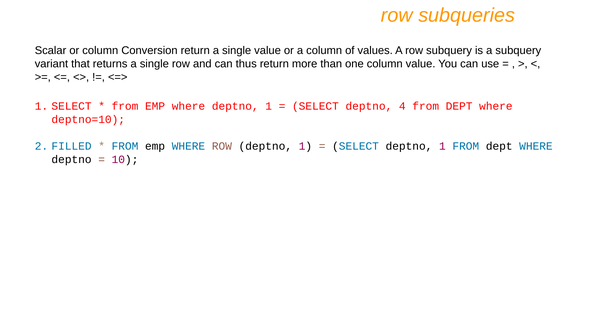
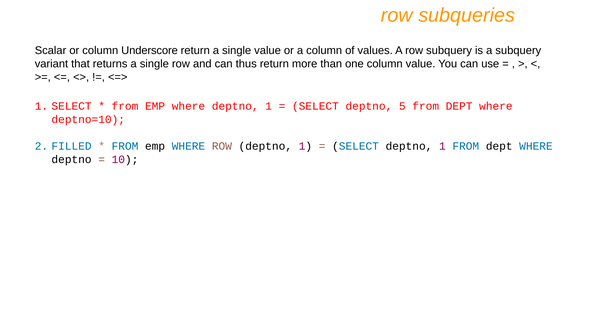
Conversion: Conversion -> Underscore (150, 50)
4: 4 -> 5 (402, 106)
